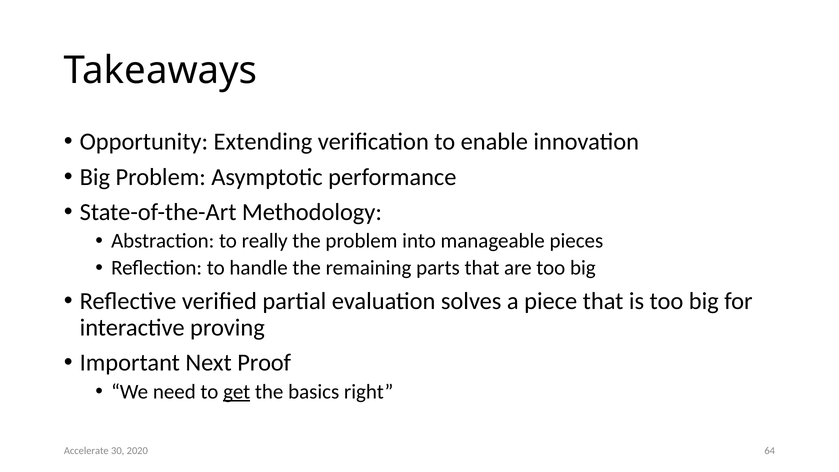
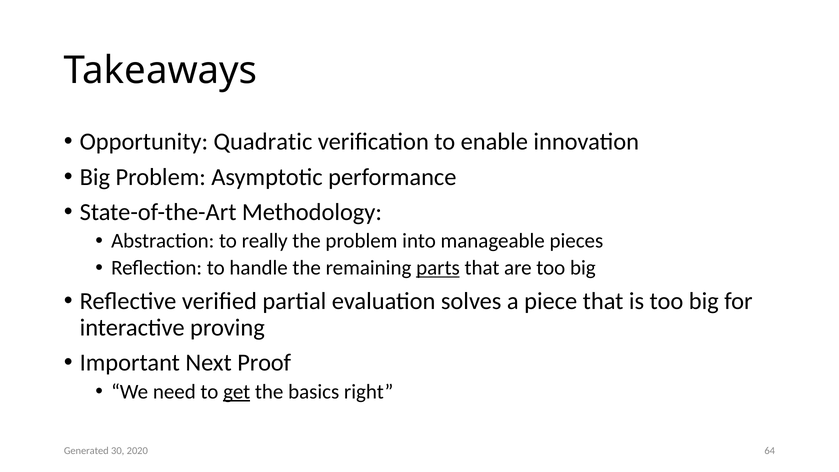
Extending: Extending -> Quadratic (263, 142)
parts underline: none -> present (438, 268)
Accelerate: Accelerate -> Generated (86, 451)
